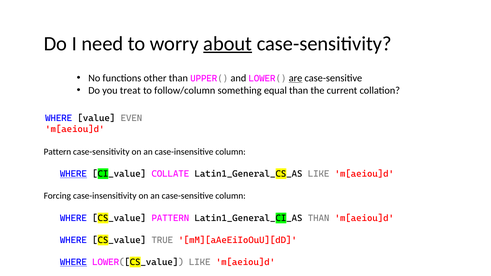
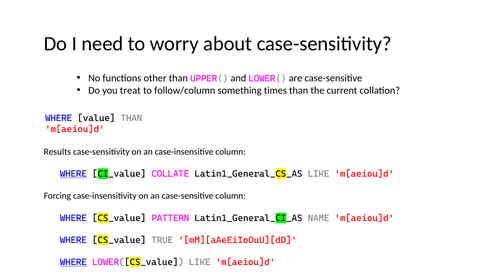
about underline: present -> none (228, 44)
are underline: present -> none (296, 78)
equal: equal -> times (275, 90)
value EVEN: EVEN -> THAN (131, 118)
Pattern: Pattern -> Results (57, 152)
Latin1_General_CI_AS THAN: THAN -> NAME (319, 218)
